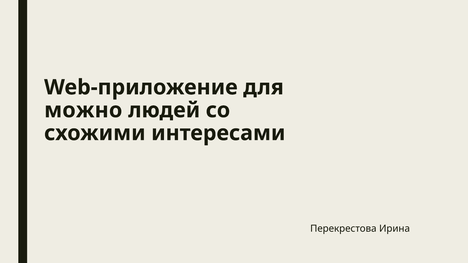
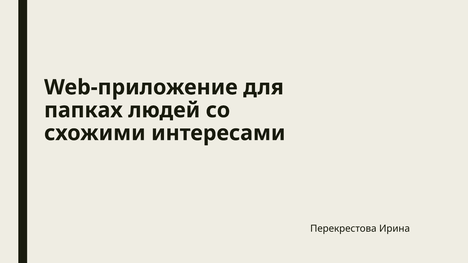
можно: можно -> папках (83, 110)
